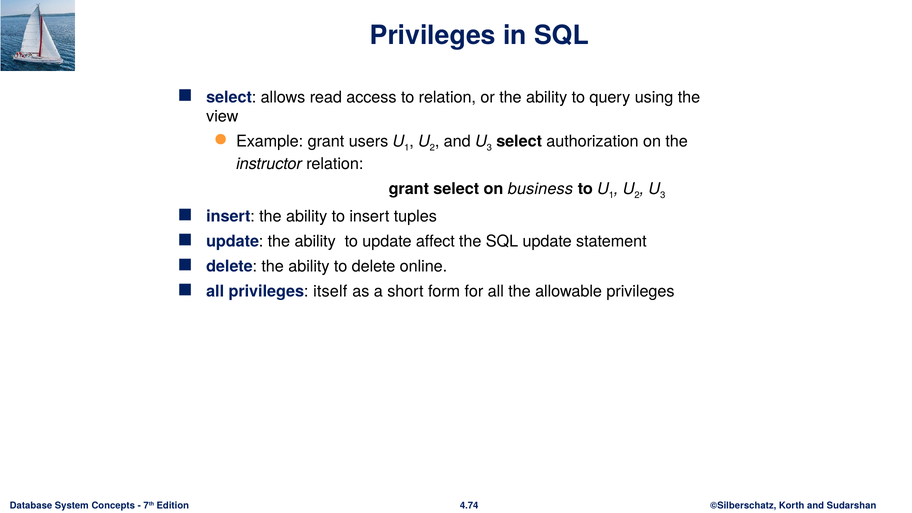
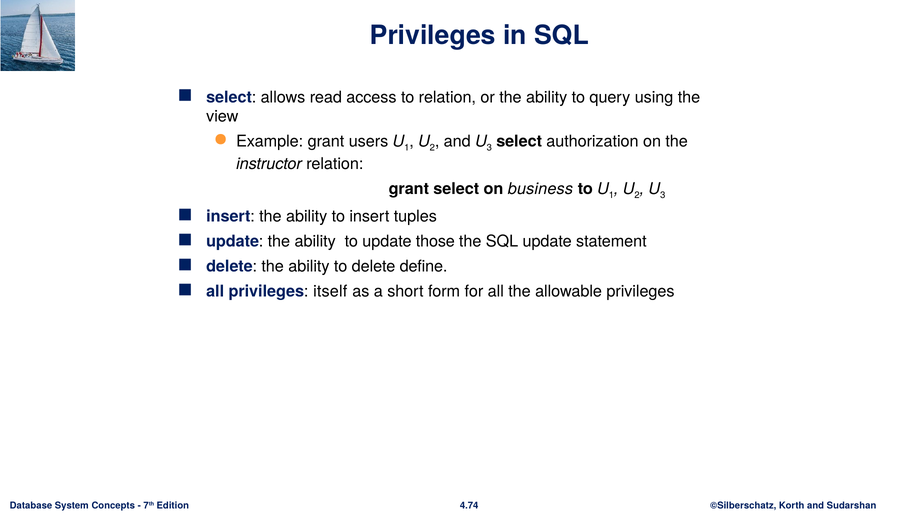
affect: affect -> those (435, 241)
online: online -> define (424, 266)
